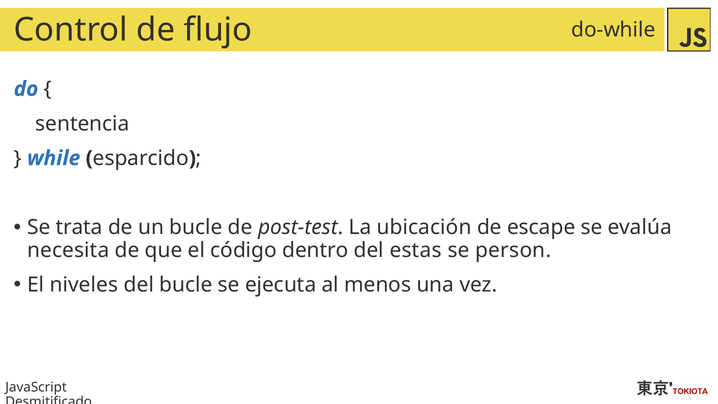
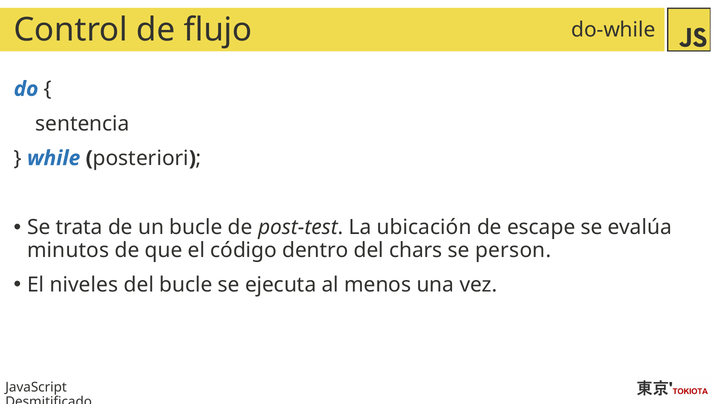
esparcido: esparcido -> posteriori (141, 158)
necesita: necesita -> minutos (68, 250)
estas: estas -> chars (416, 250)
